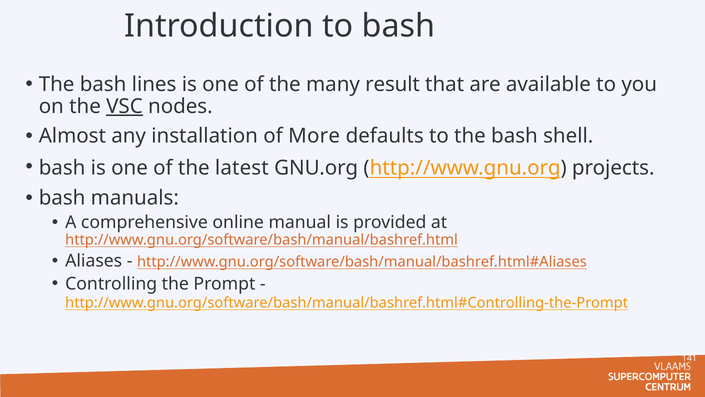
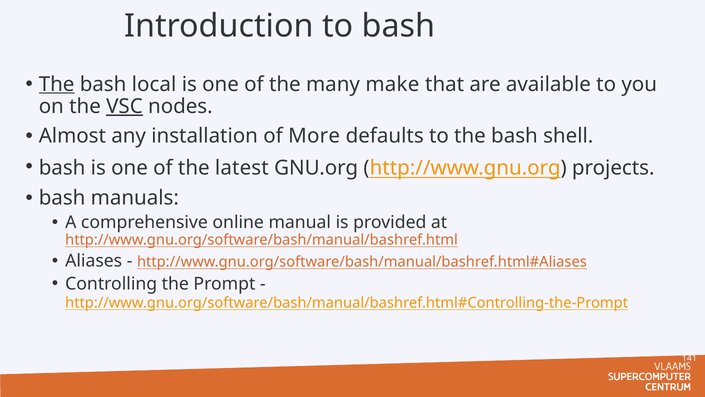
The underline: none -> present (57, 84)
lines: lines -> local (154, 84)
result: result -> make (392, 84)
